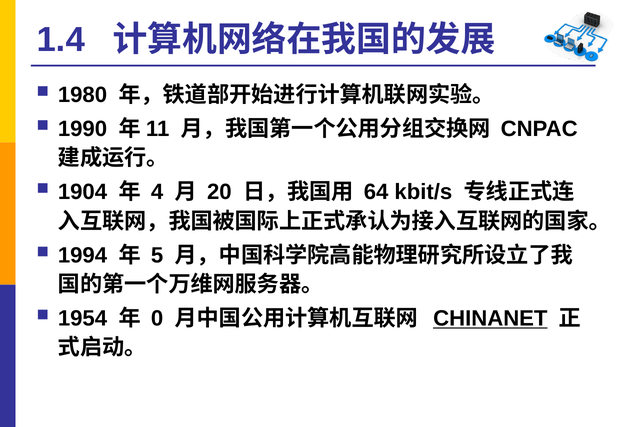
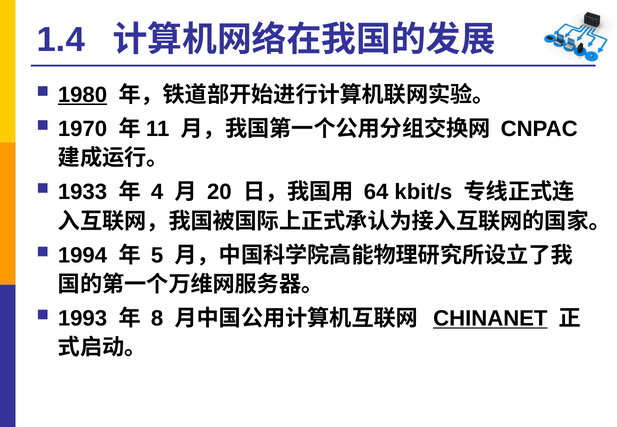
1980 underline: none -> present (83, 95)
1990: 1990 -> 1970 (83, 129)
1904: 1904 -> 1933 (83, 192)
1954: 1954 -> 1993 (83, 319)
0: 0 -> 8 (157, 319)
